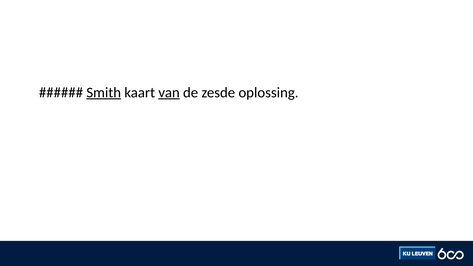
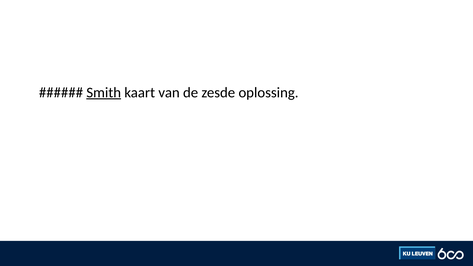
van underline: present -> none (169, 93)
